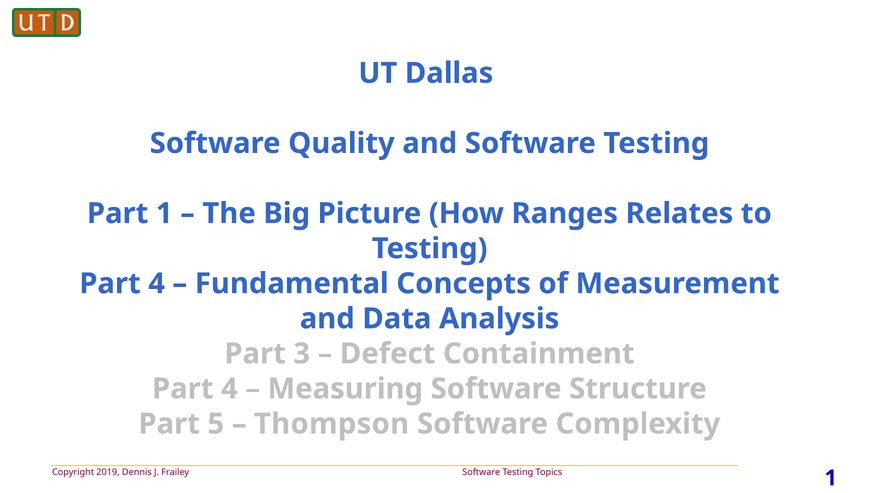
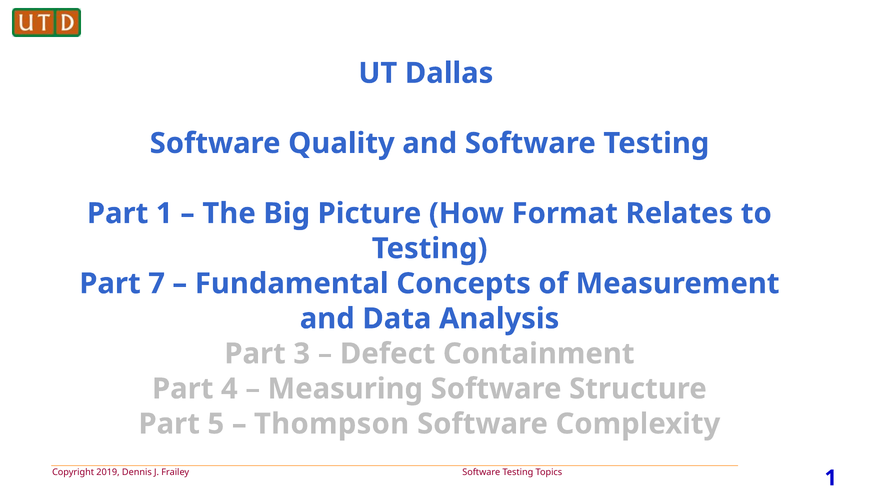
Ranges: Ranges -> Format (565, 214)
4: 4 -> 7 (157, 284)
